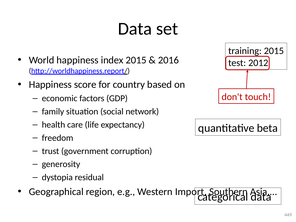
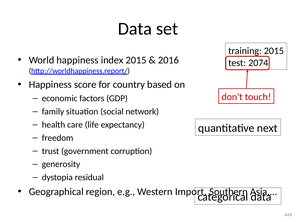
2012: 2012 -> 2074 (258, 63)
beta: beta -> next (267, 128)
